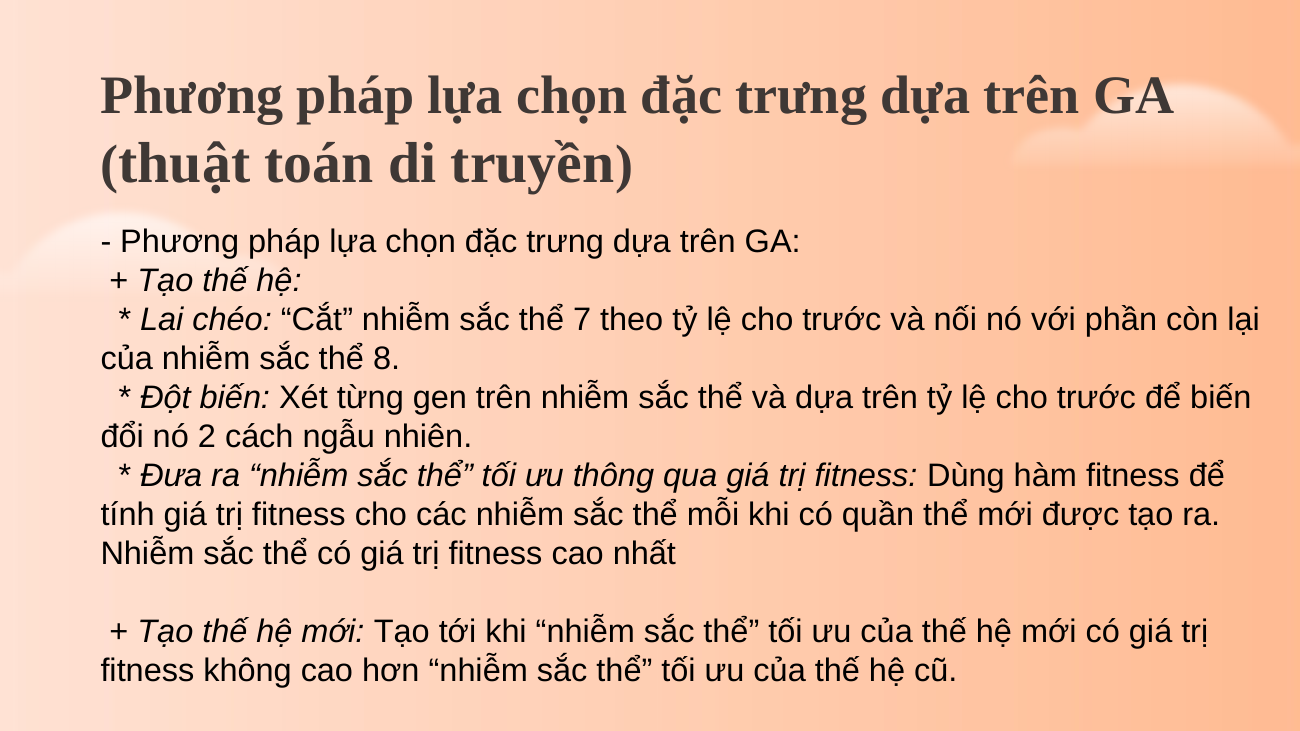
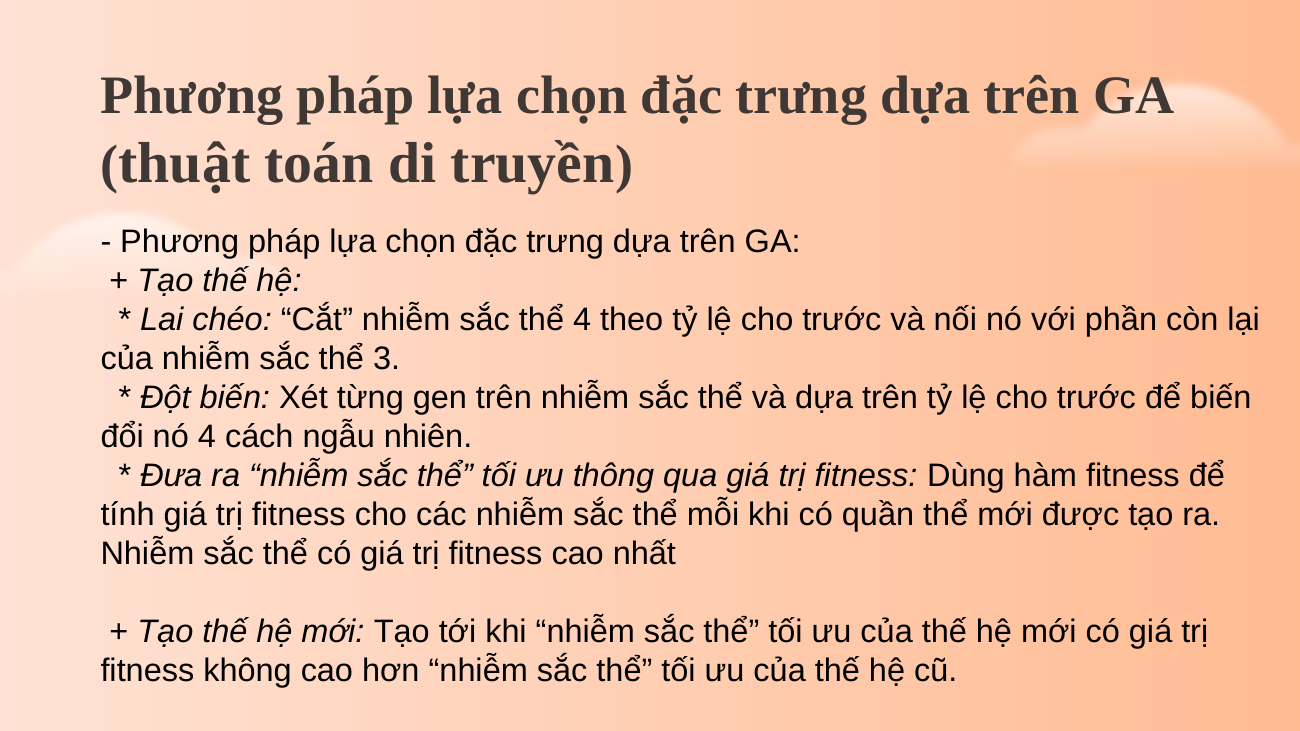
thể 7: 7 -> 4 (582, 320)
8: 8 -> 3 (387, 359)
nó 2: 2 -> 4 (207, 437)
